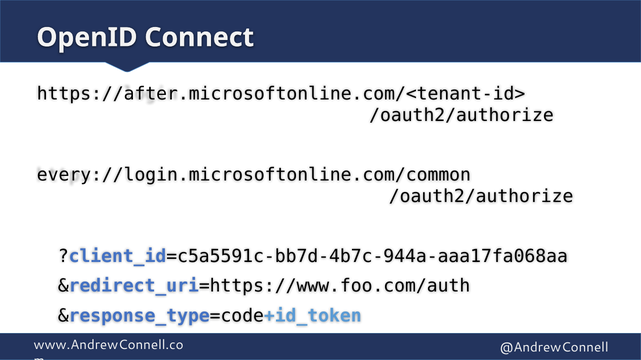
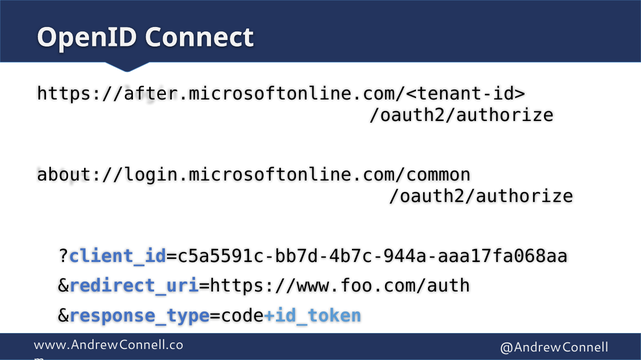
every://login.microsoftonline.com/common: every://login.microsoftonline.com/common -> about://login.microsoftonline.com/common (254, 175)
